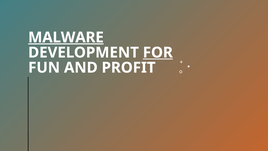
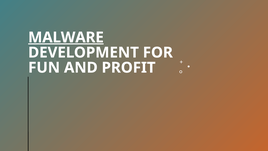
FOR underline: present -> none (158, 52)
